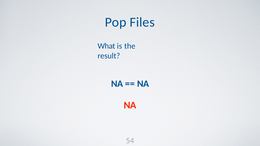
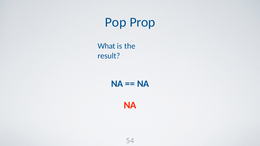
Files: Files -> Prop (142, 22)
